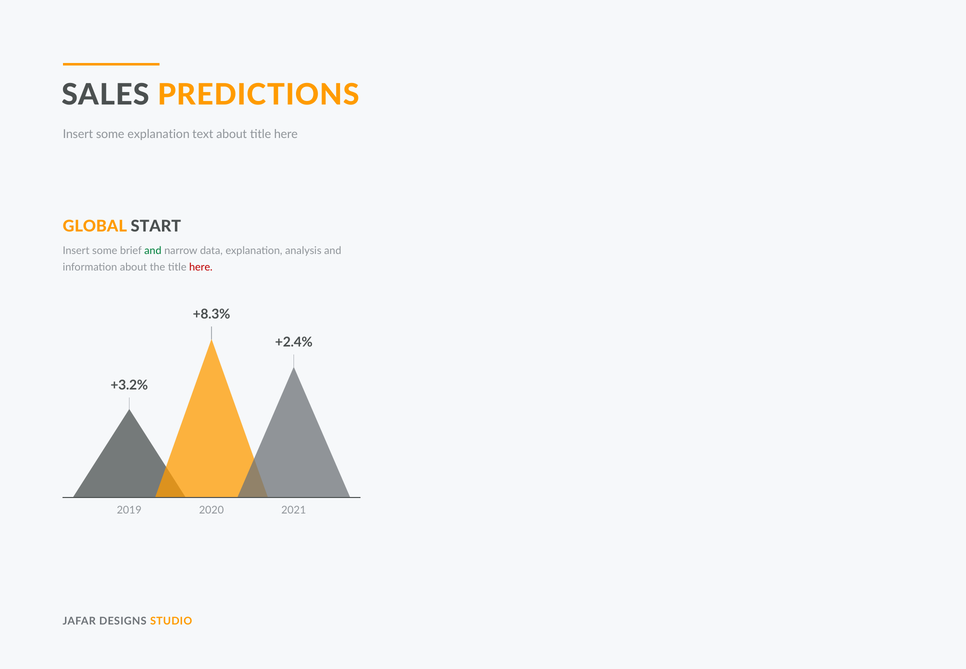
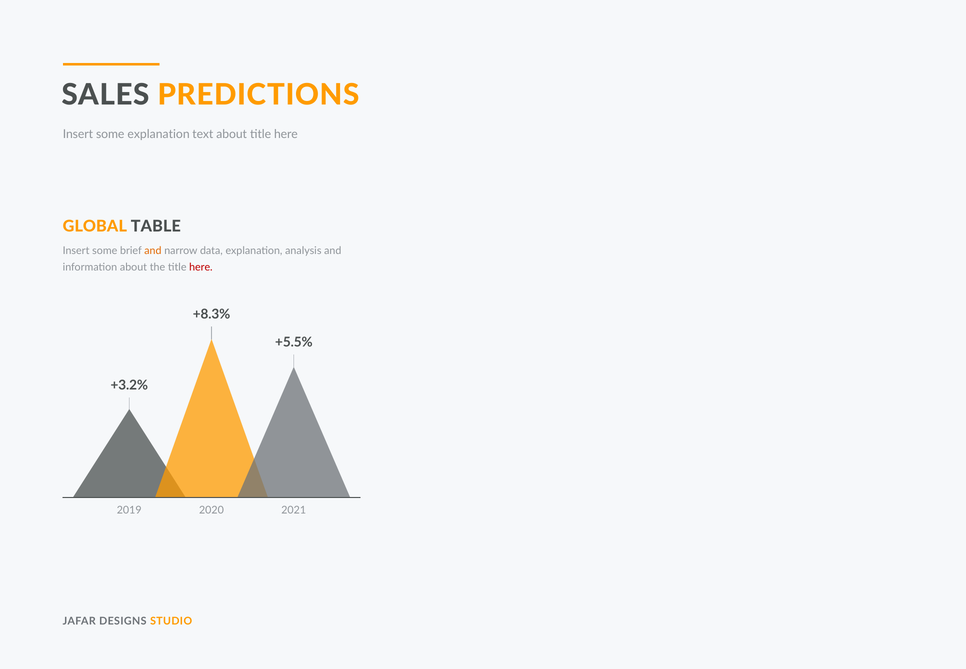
START: START -> TABLE (156, 226)
and colour: green -> orange (153, 250)
+2.4%: +2.4% -> +5.5% (294, 342)
